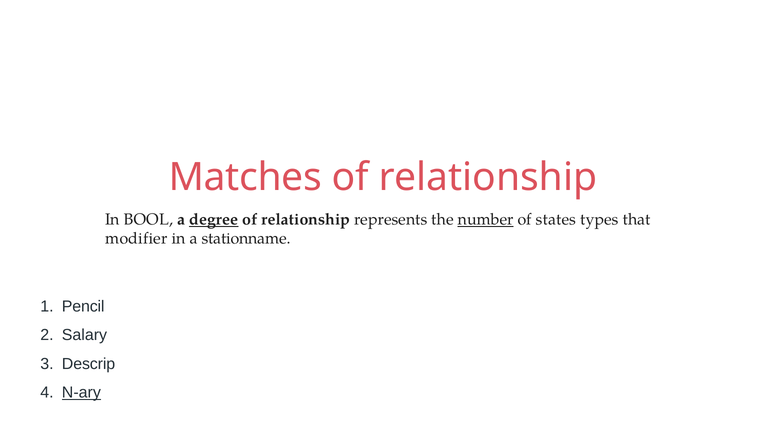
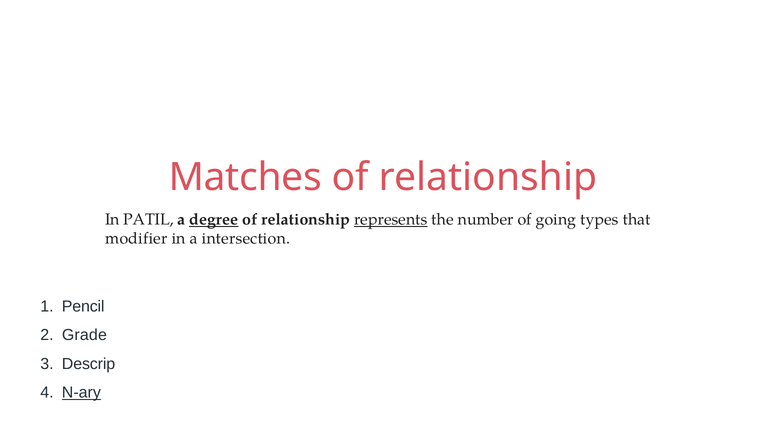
BOOL: BOOL -> PATIL (149, 219)
represents underline: none -> present (391, 219)
number underline: present -> none (486, 219)
states: states -> going (556, 219)
stationname: stationname -> intersection (246, 239)
Salary: Salary -> Grade (84, 335)
